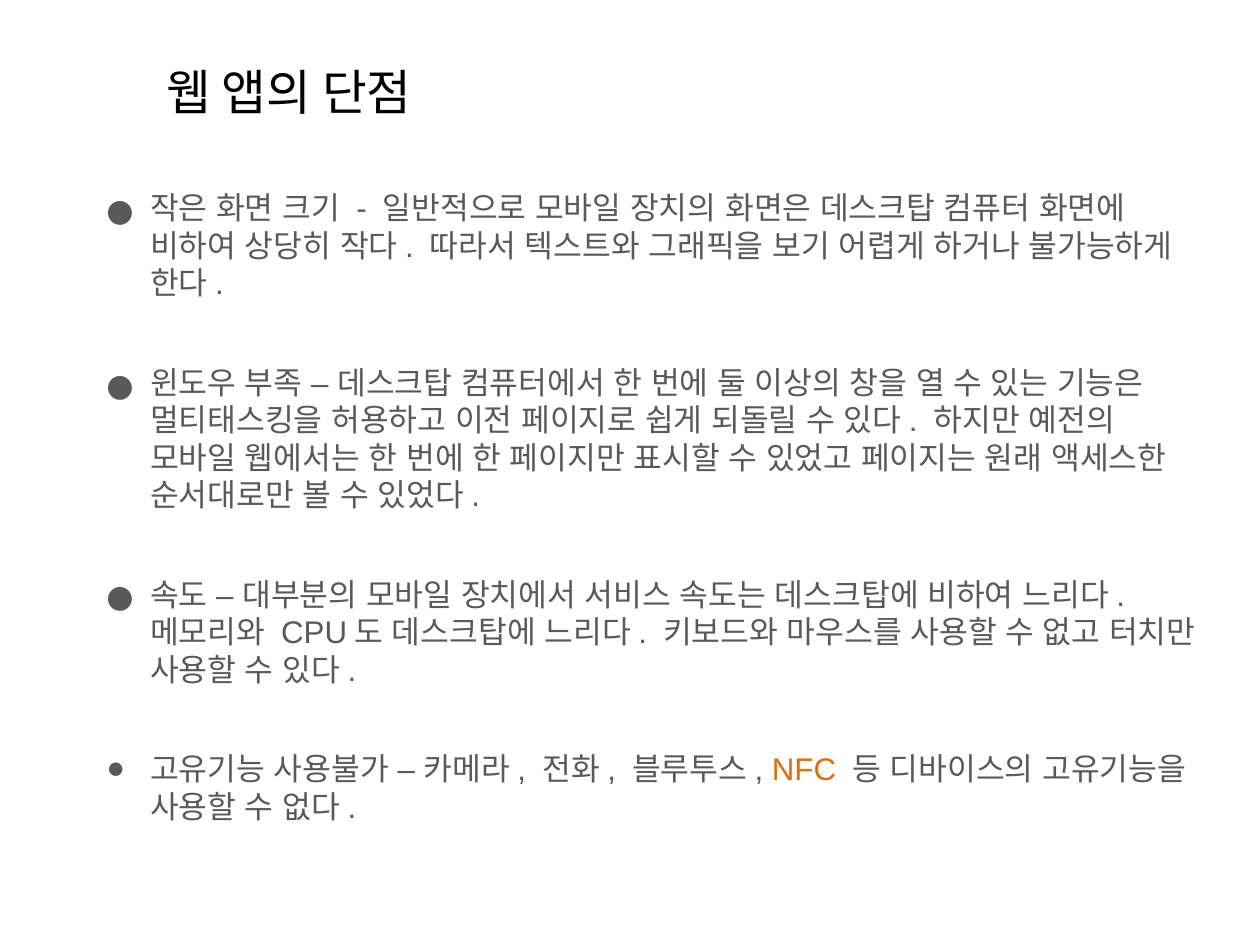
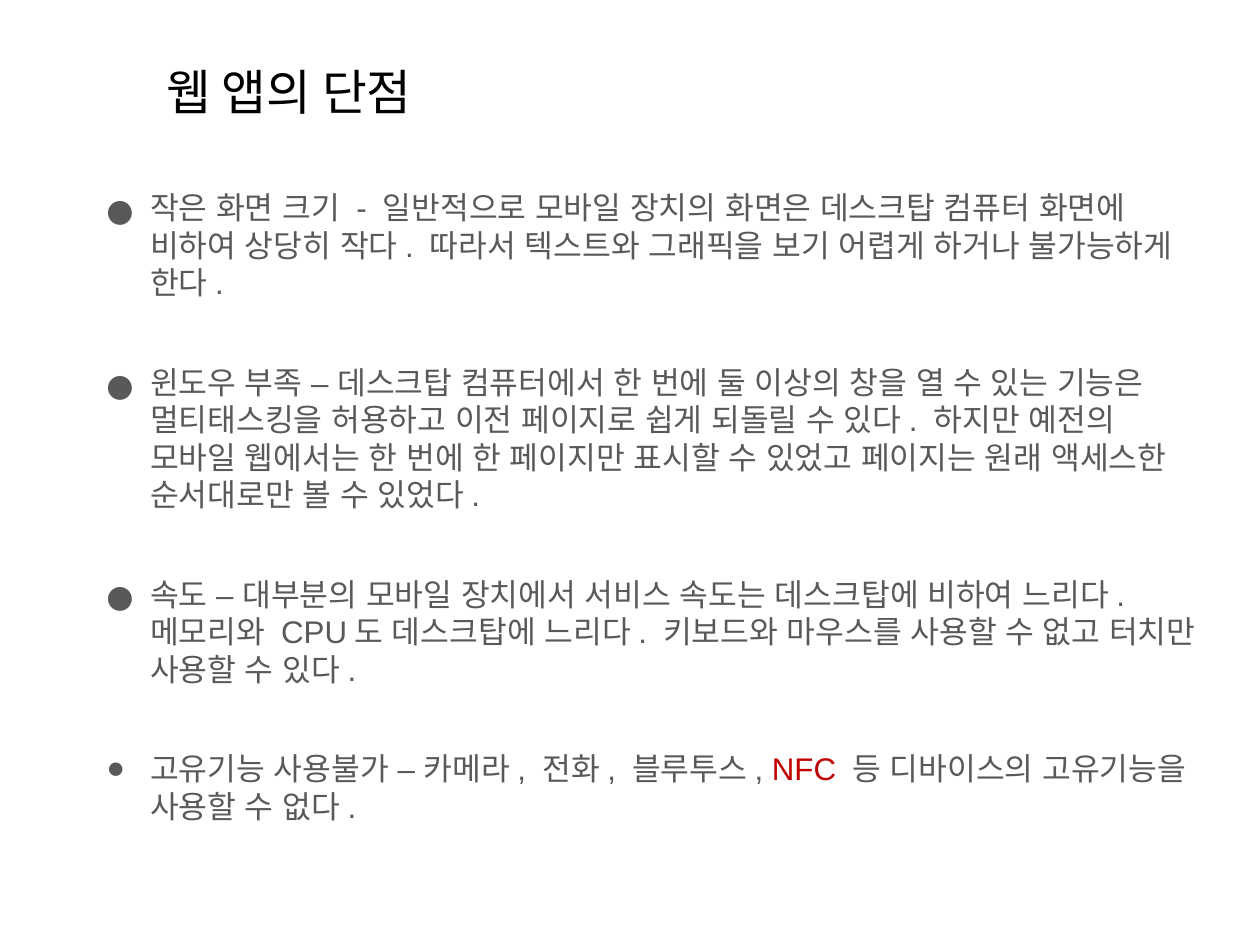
NFC colour: orange -> red (804, 771)
